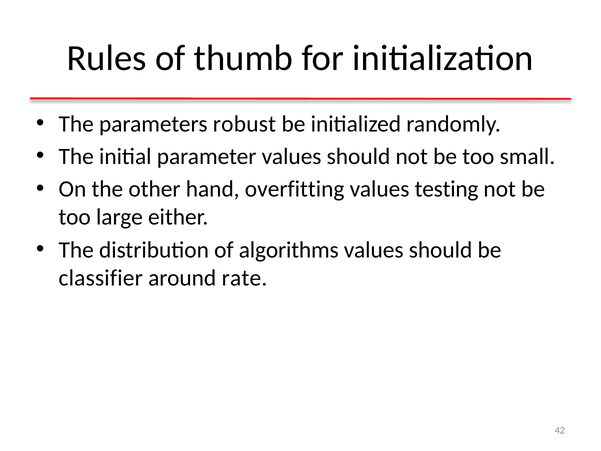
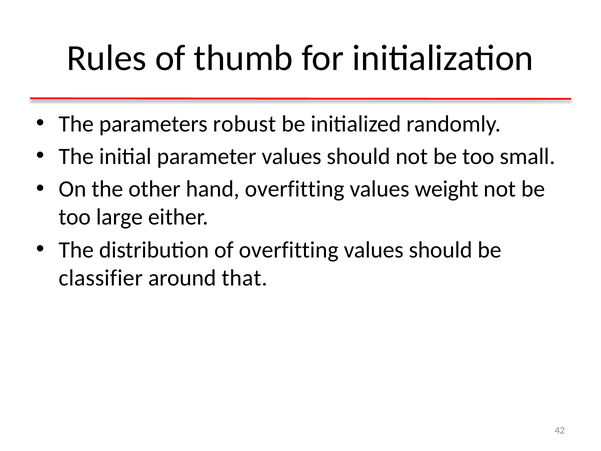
testing: testing -> weight (447, 189)
of algorithms: algorithms -> overfitting (289, 250)
rate: rate -> that (245, 278)
